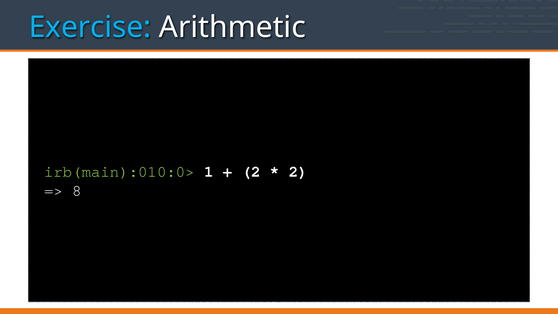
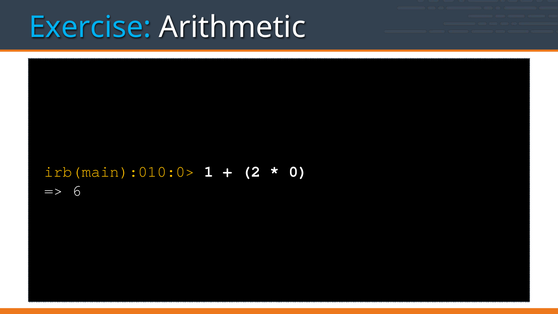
irb(main):010:0> colour: light green -> yellow (119, 172)
2: 2 -> 0 (298, 172)
8: 8 -> 6 (77, 191)
